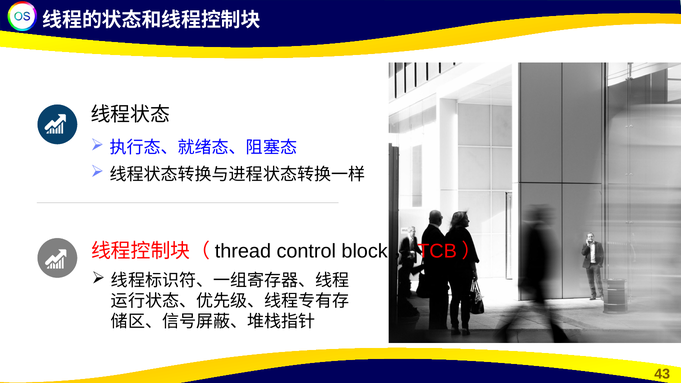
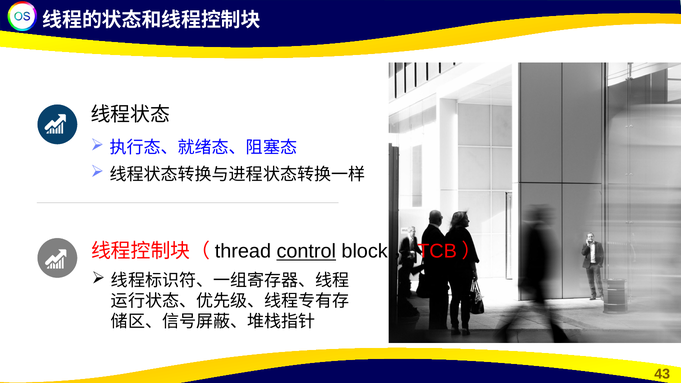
control underline: none -> present (306, 251)
